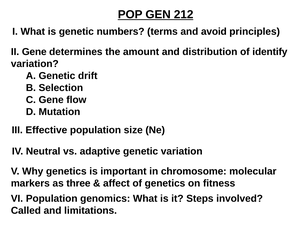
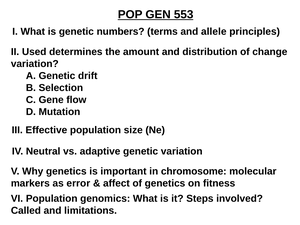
212: 212 -> 553 (184, 15)
avoid: avoid -> allele (214, 31)
II Gene: Gene -> Used (34, 52)
identify: identify -> change (270, 52)
three: three -> error (78, 183)
